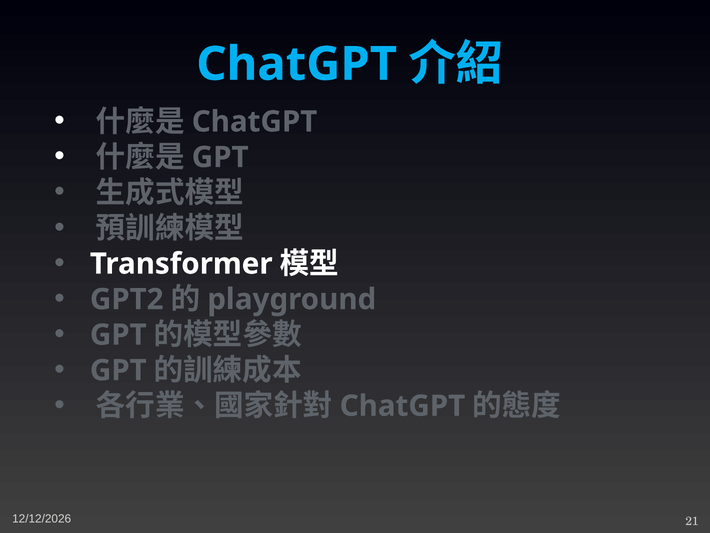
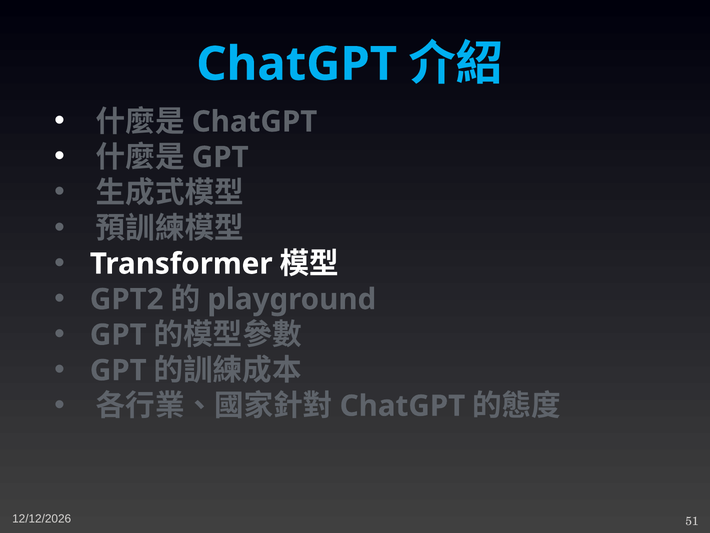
21: 21 -> 51 (692, 521)
